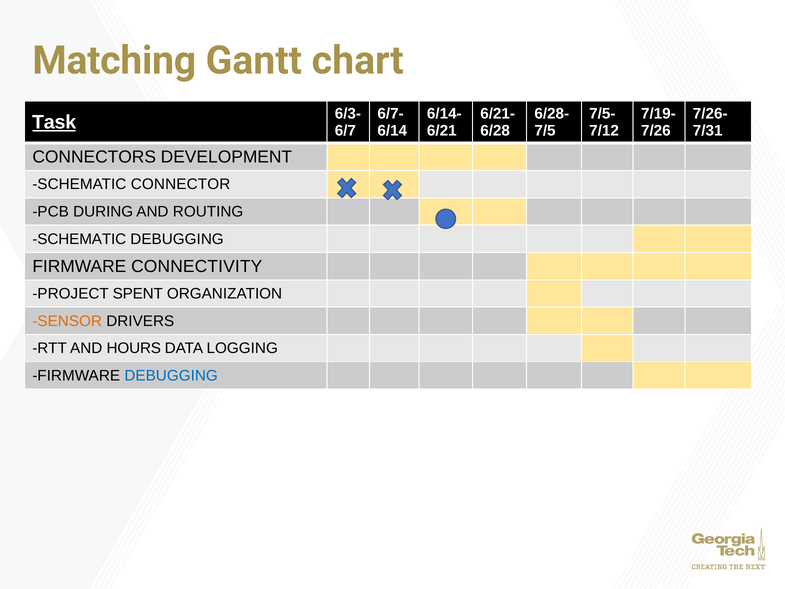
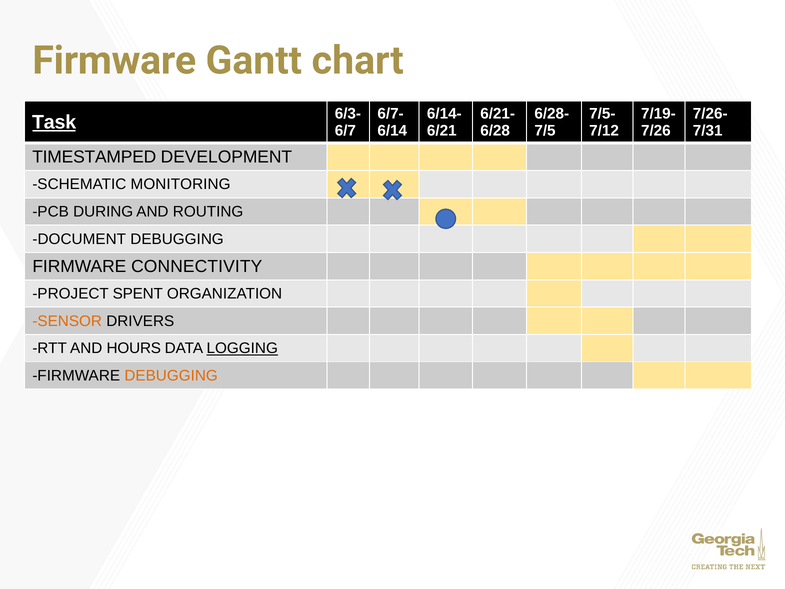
Matching: Matching -> Firmware (114, 61)
CONNECTORS: CONNECTORS -> TIMESTAMPED (94, 157)
CONNECTOR: CONNECTOR -> MONITORING (181, 184)
SCHEMATIC: SCHEMATIC -> DOCUMENT (79, 239)
LOGGING underline: none -> present (242, 348)
DEBUGGING colour: blue -> orange (171, 375)
